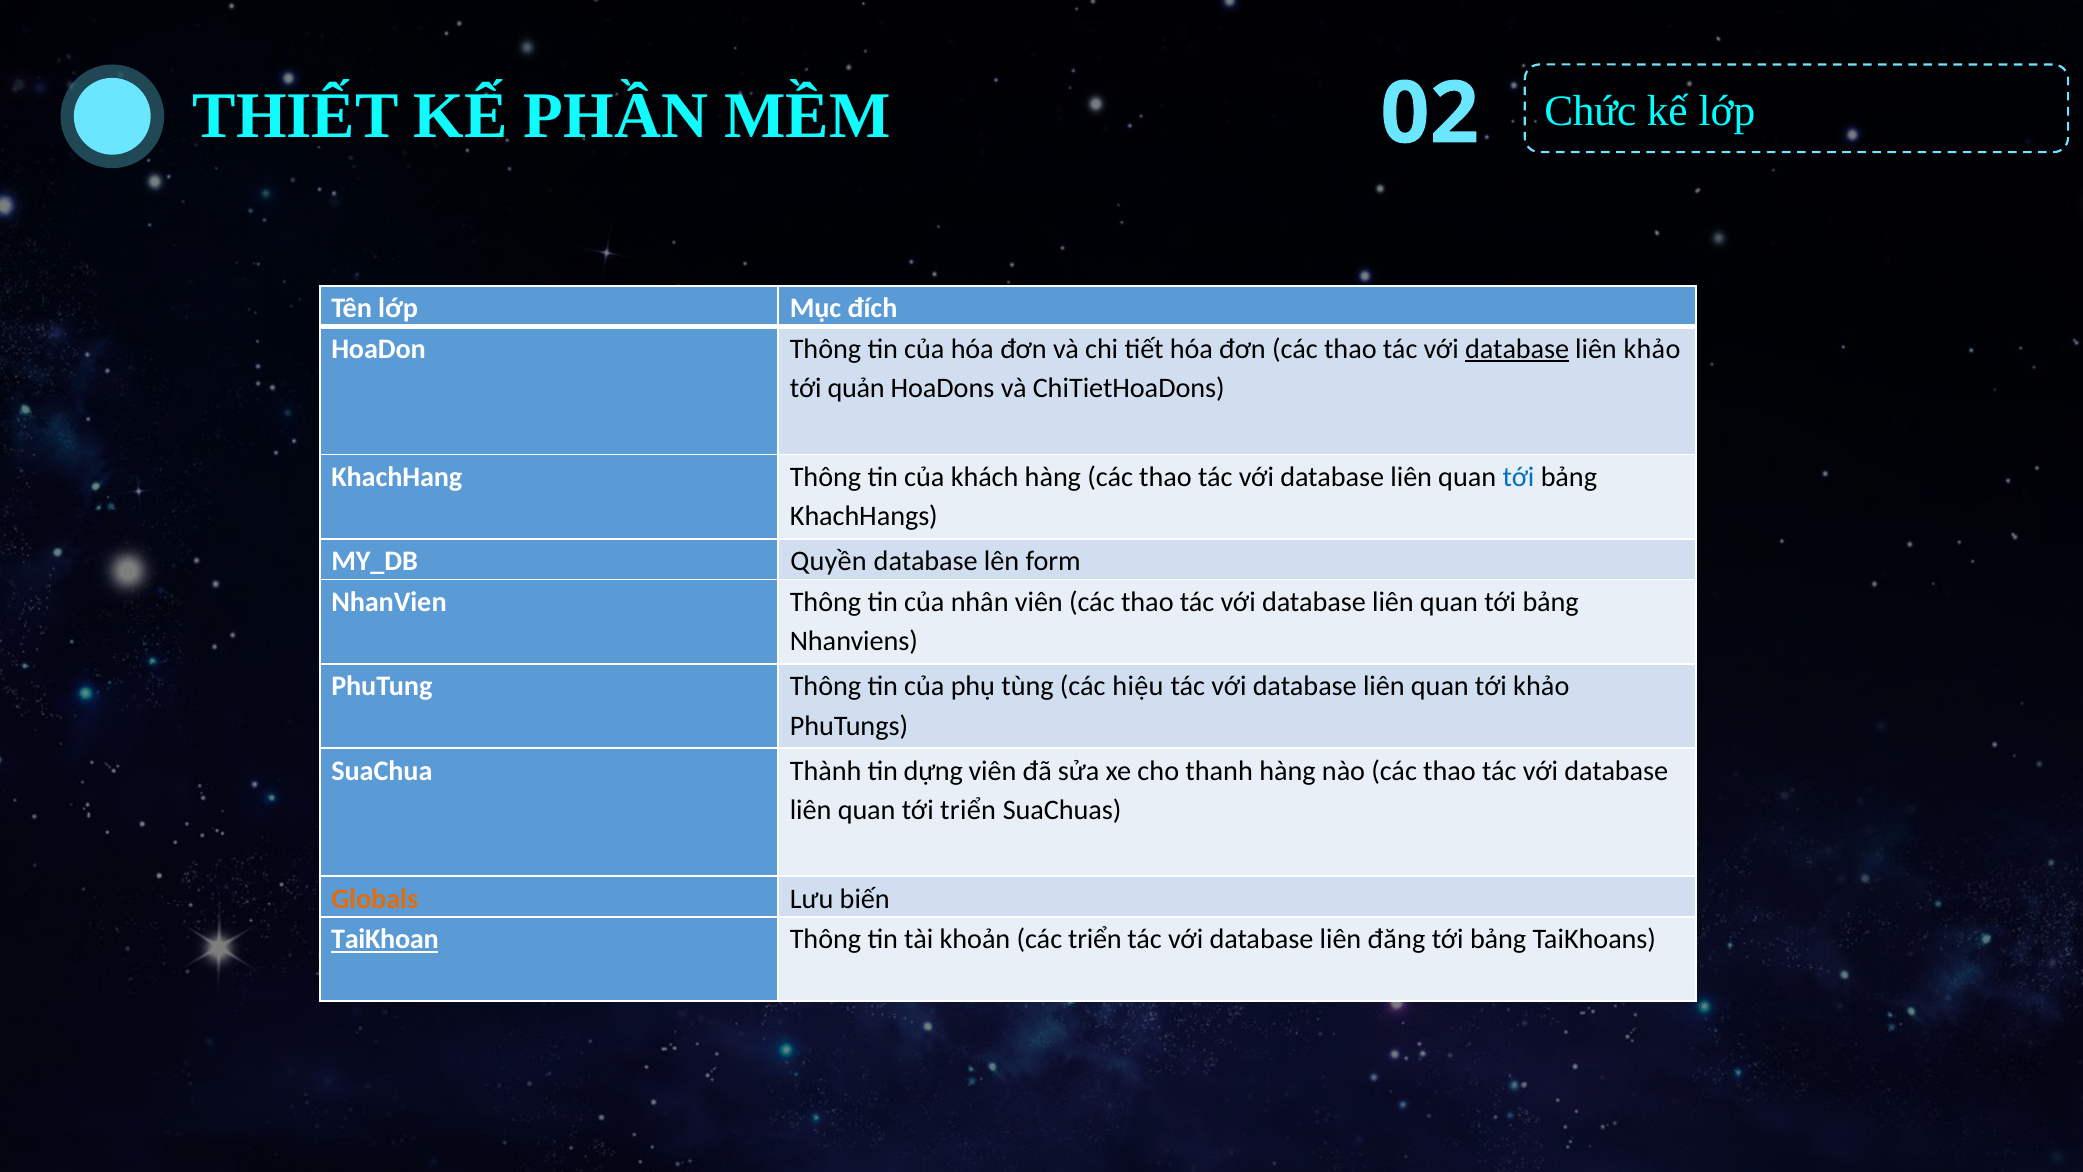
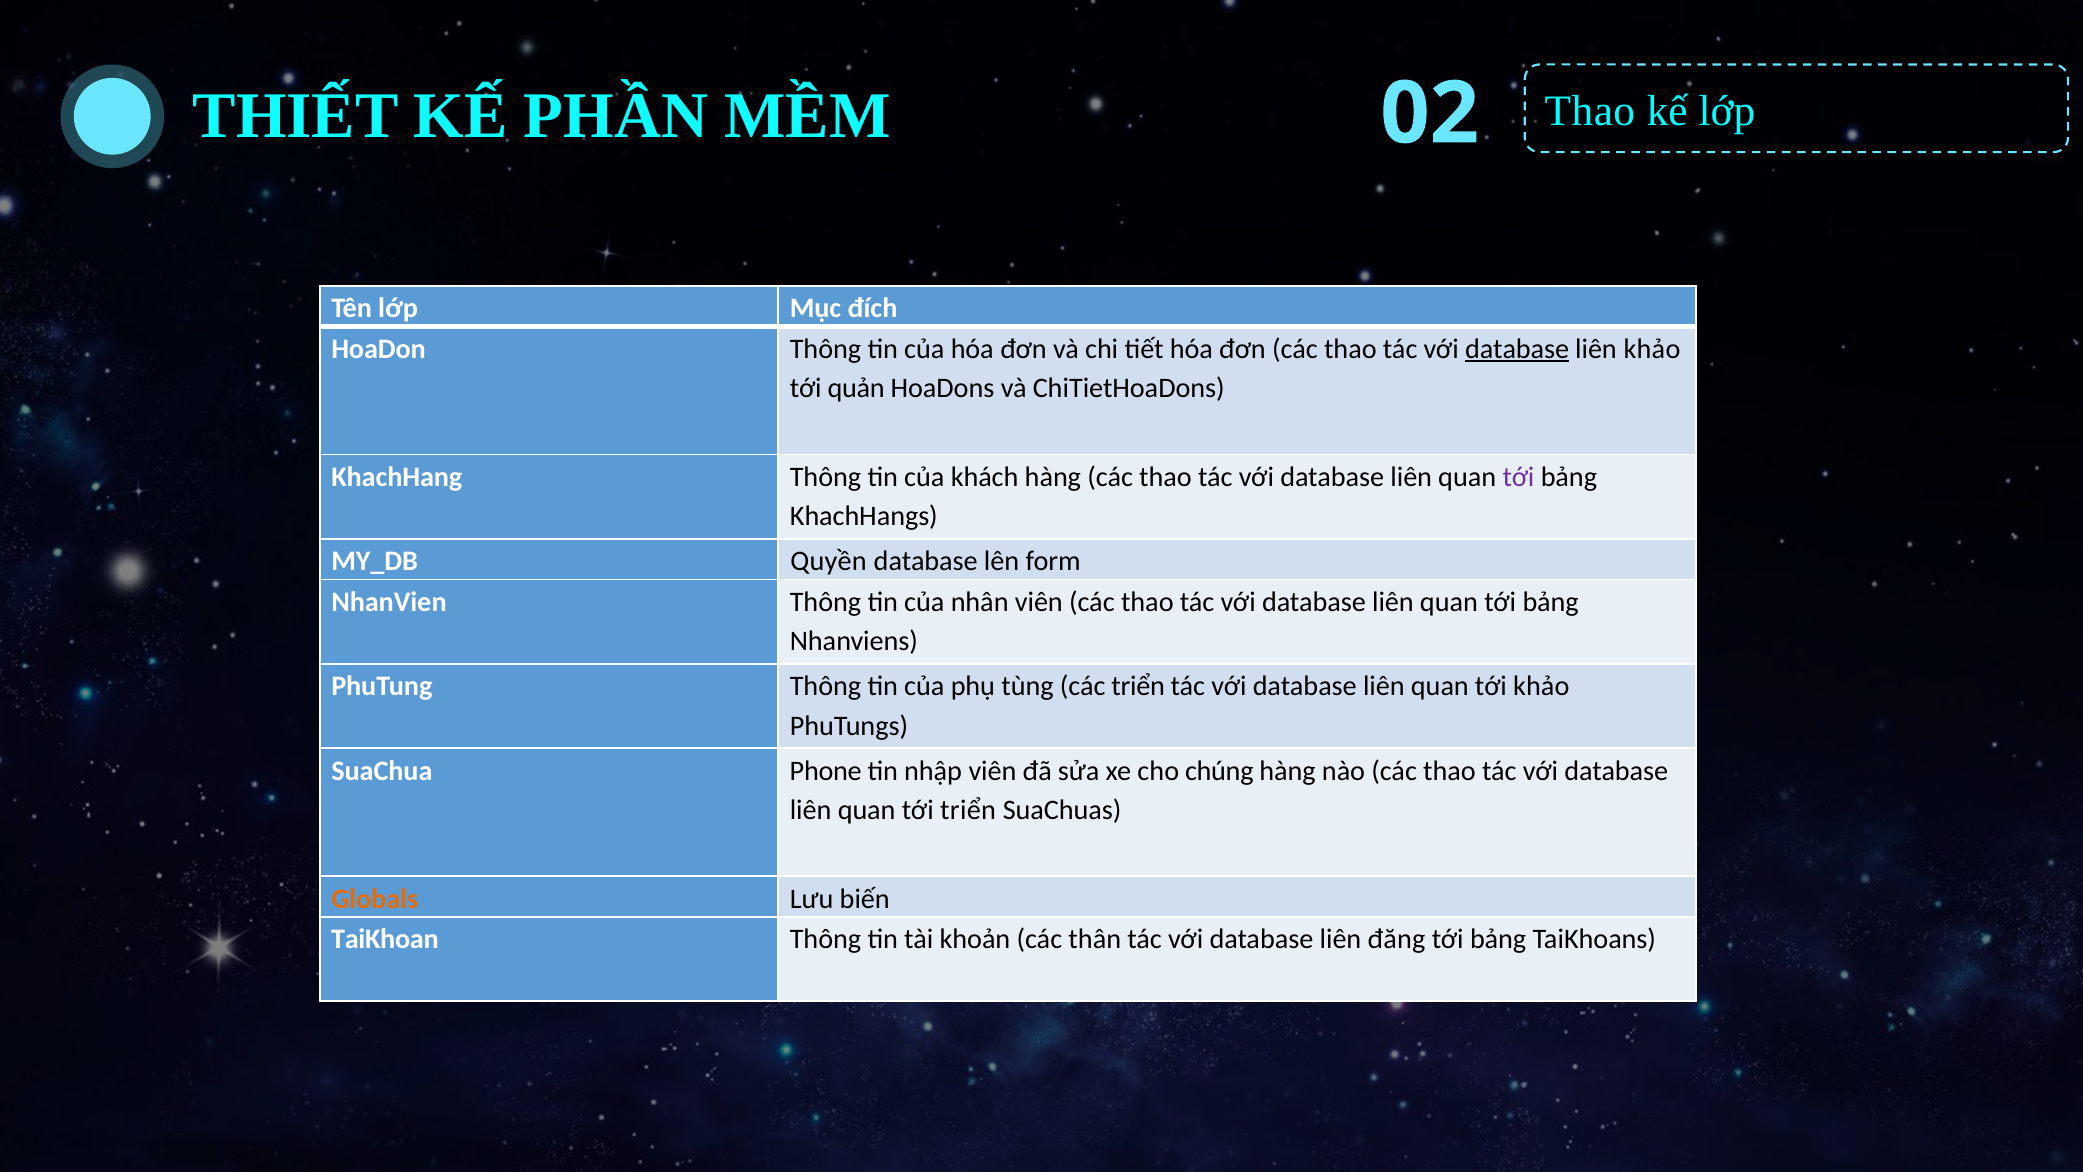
02 Chức: Chức -> Thao (1590, 111)
tới colour: blue -> purple (1519, 477)
các hiệu: hiệu -> triển (1138, 686)
Thành: Thành -> Phone (826, 771)
dựng: dựng -> nhập (933, 771)
thanh: thanh -> chúng (1219, 771)
TaiKhoan underline: present -> none (385, 939)
các triển: triển -> thân (1095, 939)
